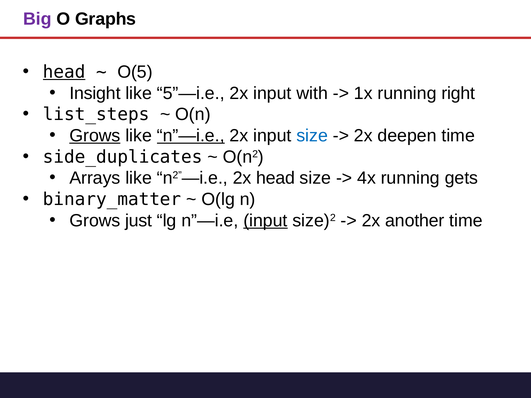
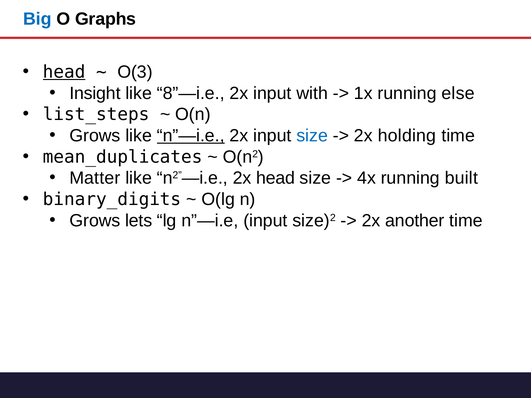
Big colour: purple -> blue (37, 19)
O(5: O(5 -> O(3 (135, 72)
5”—i.e: 5”—i.e -> 8”—i.e (191, 93)
right: right -> else (458, 93)
Grows underline: present -> none (95, 136)
deepen: deepen -> holding (407, 136)
side_duplicates: side_duplicates -> mean_duplicates (123, 157)
Arrays: Arrays -> Matter (95, 178)
gets: gets -> built (461, 178)
binary_matter: binary_matter -> binary_digits (112, 199)
just: just -> lets (139, 221)
input underline: present -> none (265, 221)
